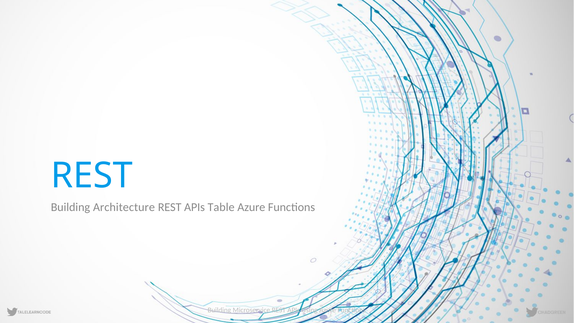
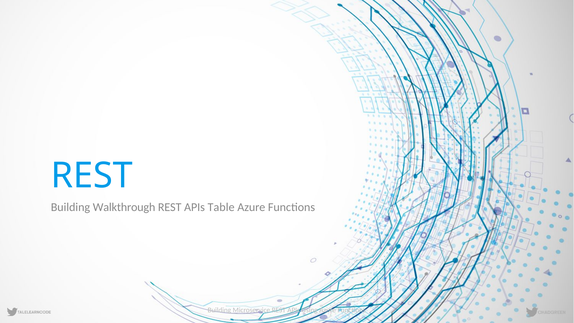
Architecture: Architecture -> Walkthrough (124, 207)
